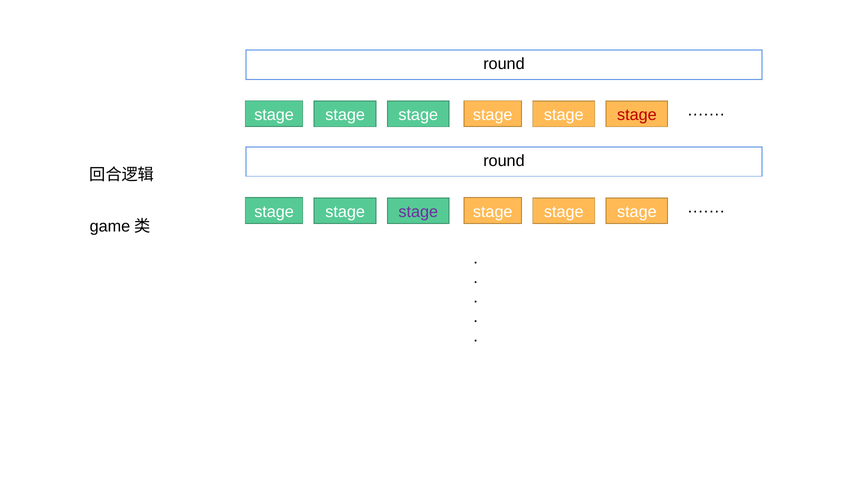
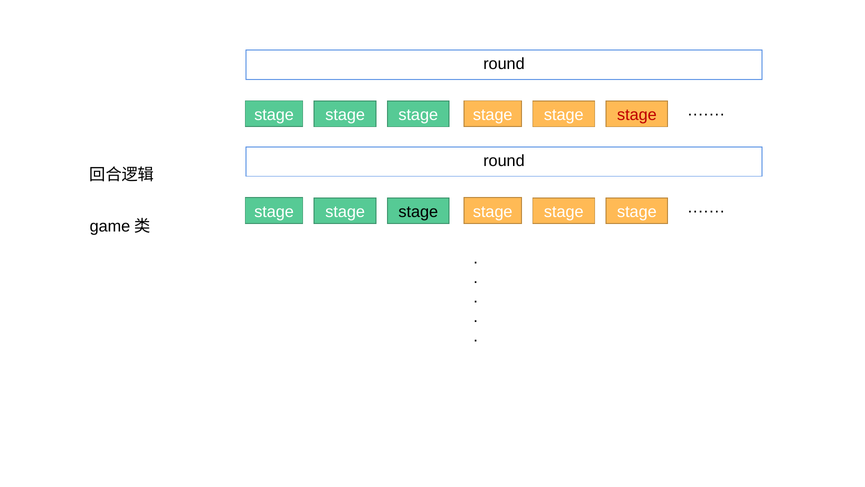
stage colour: purple -> black (418, 212)
